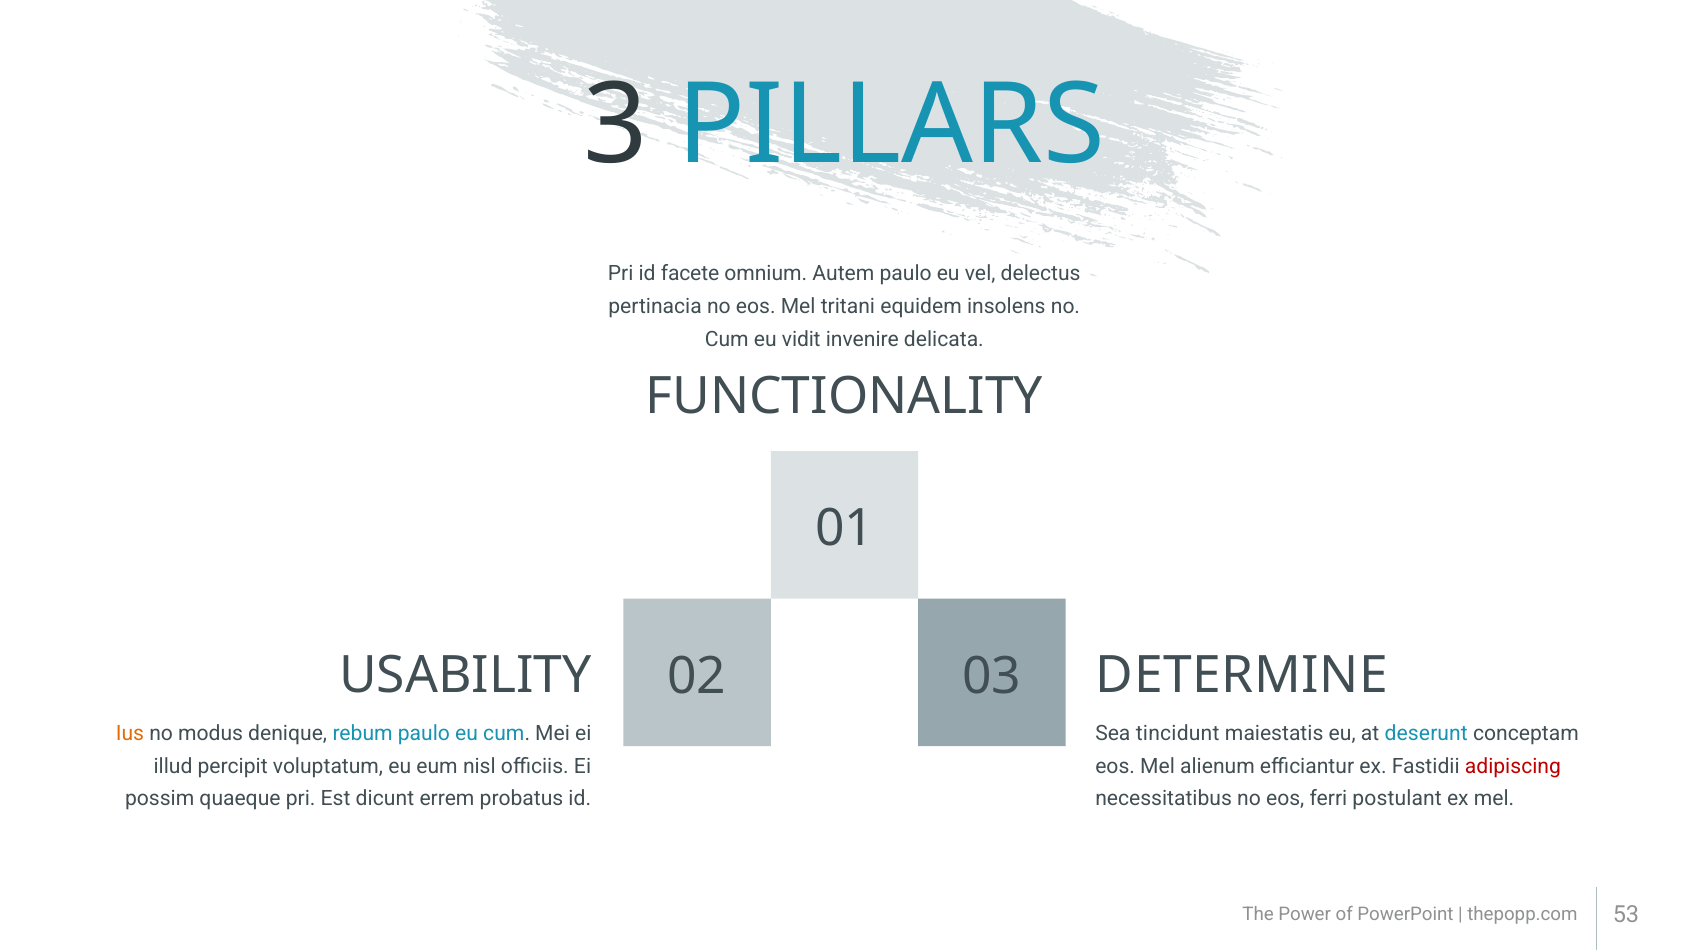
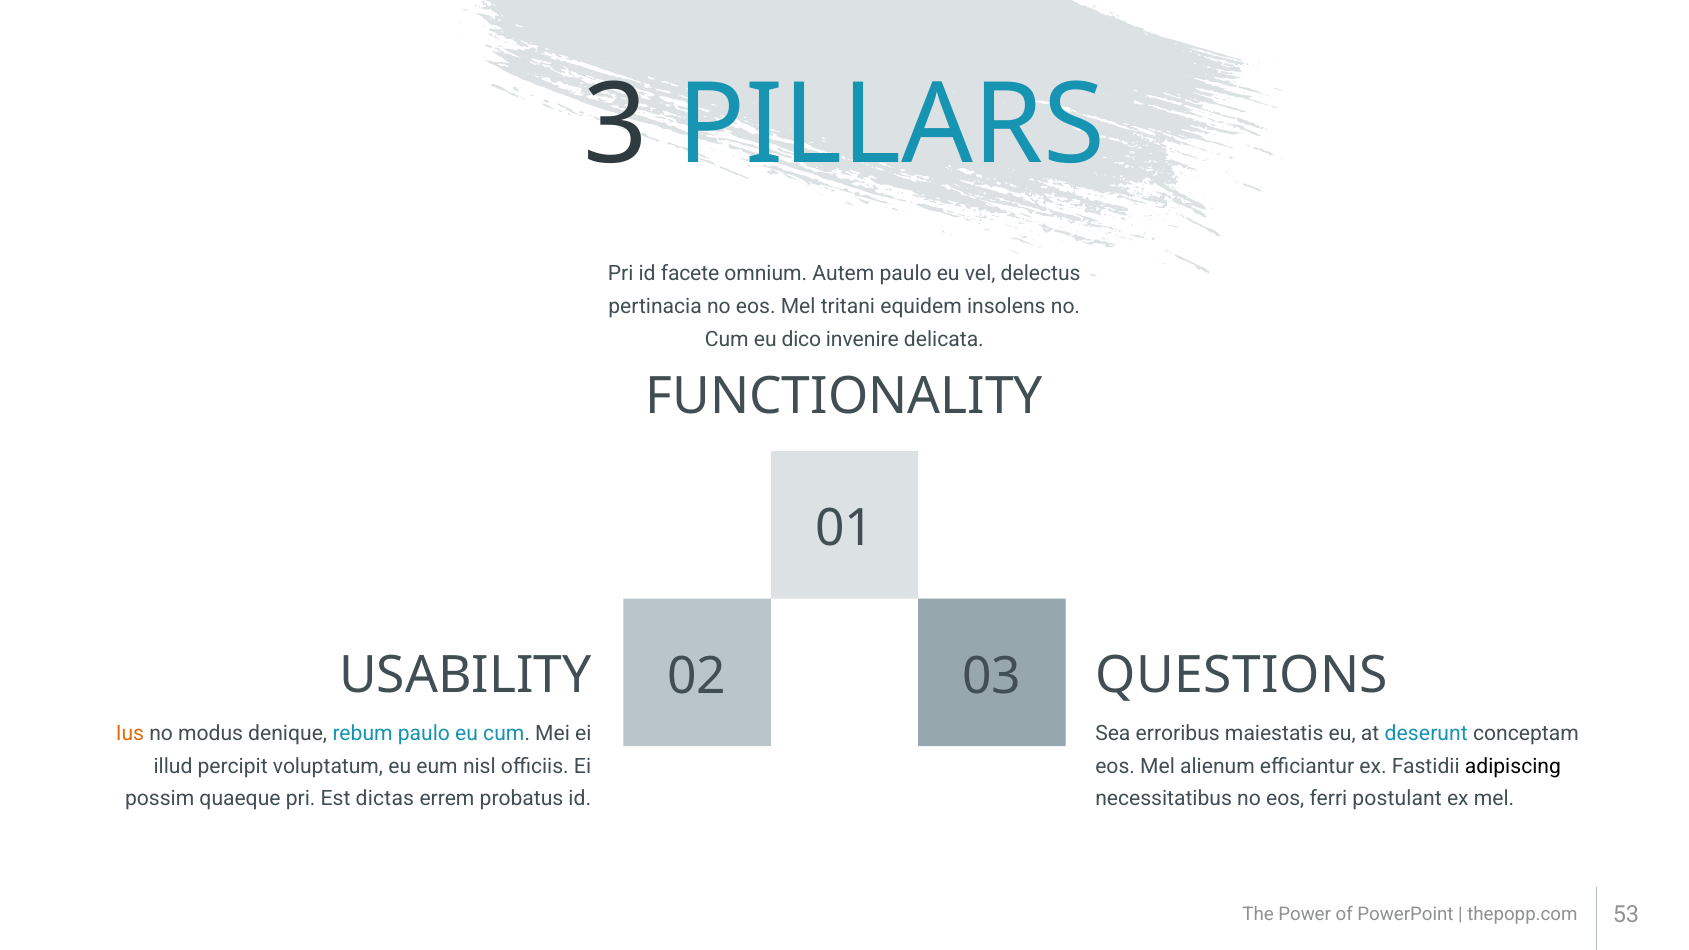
vidit: vidit -> dico (801, 339)
DETERMINE: DETERMINE -> QUESTIONS (1242, 676)
tincidunt: tincidunt -> erroribus (1178, 733)
adipiscing colour: red -> black (1513, 766)
dicunt: dicunt -> dictas (385, 799)
